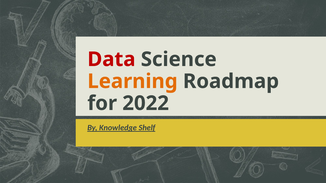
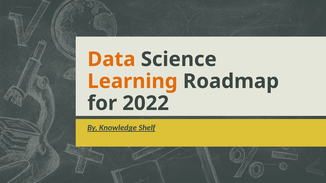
Data colour: red -> orange (111, 59)
